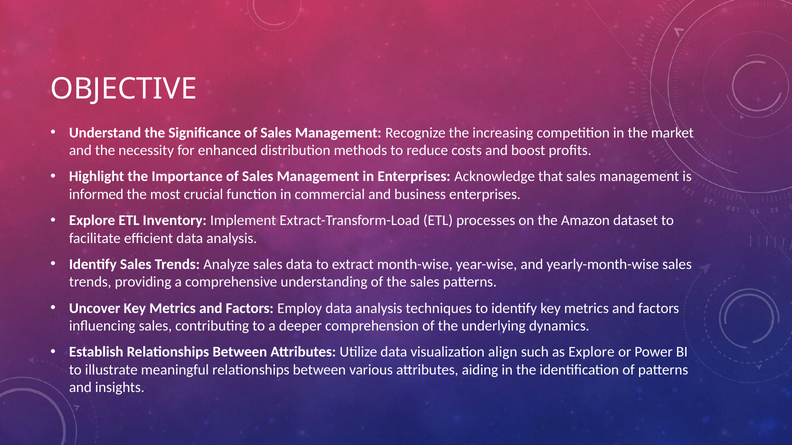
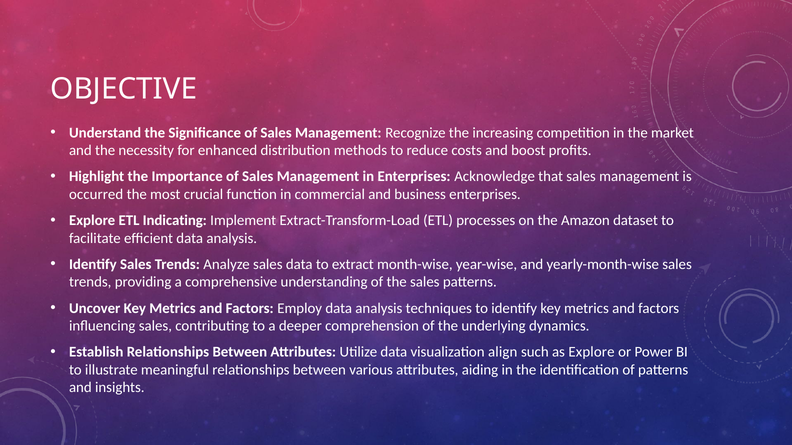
informed: informed -> occurred (96, 195)
Inventory: Inventory -> Indicating (175, 221)
